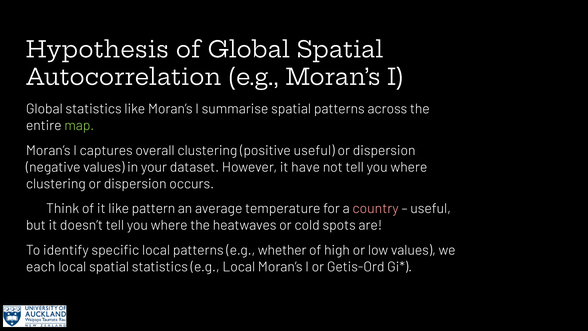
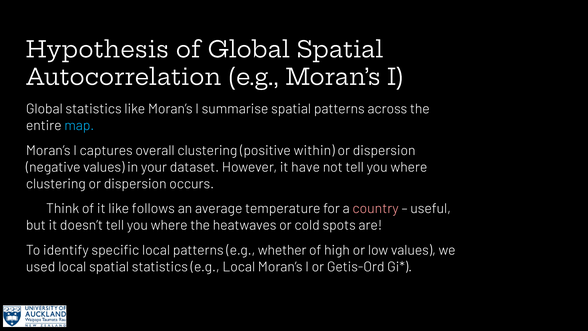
map colour: light green -> light blue (79, 126)
positive useful: useful -> within (314, 150)
pattern: pattern -> follows (153, 209)
each: each -> used (41, 267)
